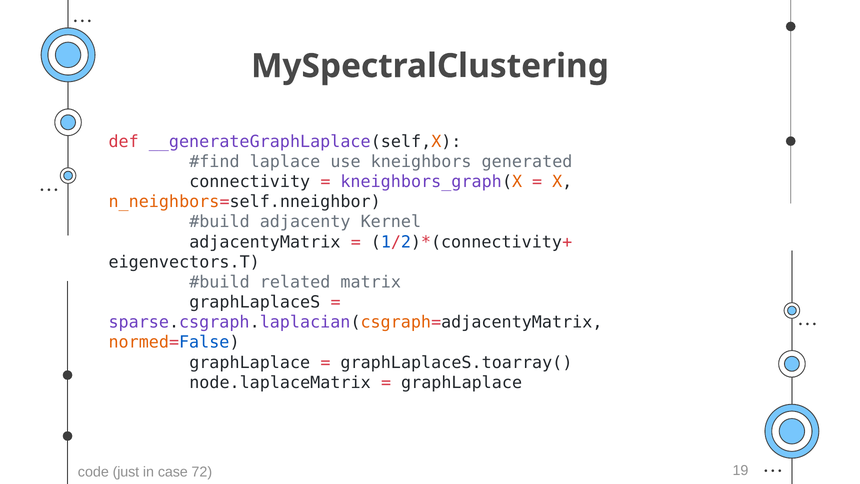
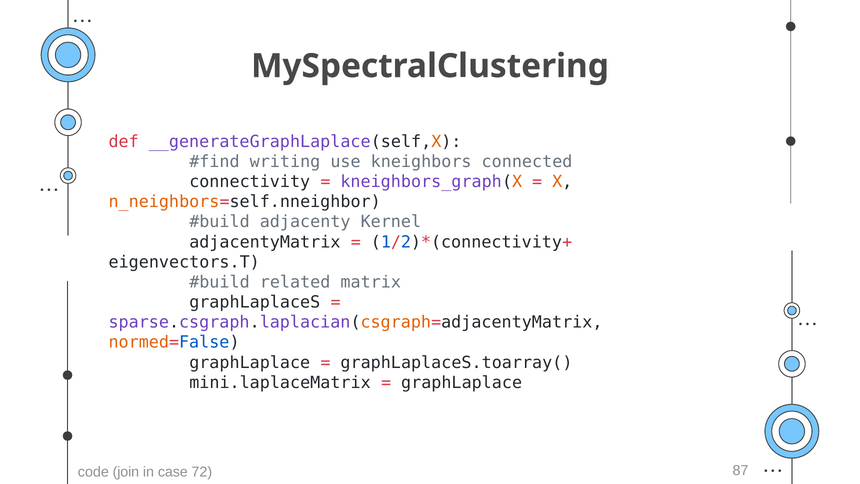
laplace: laplace -> writing (285, 162)
generated: generated -> connected (527, 162)
node.laplaceMatrix: node.laplaceMatrix -> mini.laplaceMatrix (280, 382)
just: just -> join (126, 472)
19: 19 -> 87 (740, 470)
